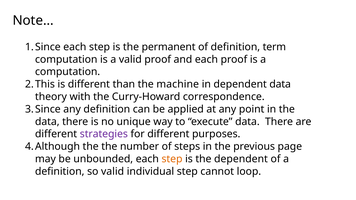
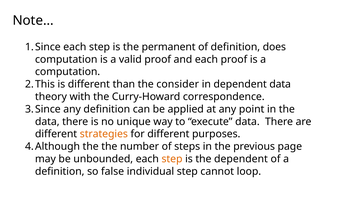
term: term -> does (274, 47)
machine: machine -> consider (178, 84)
strategies colour: purple -> orange (104, 134)
so valid: valid -> false (113, 172)
